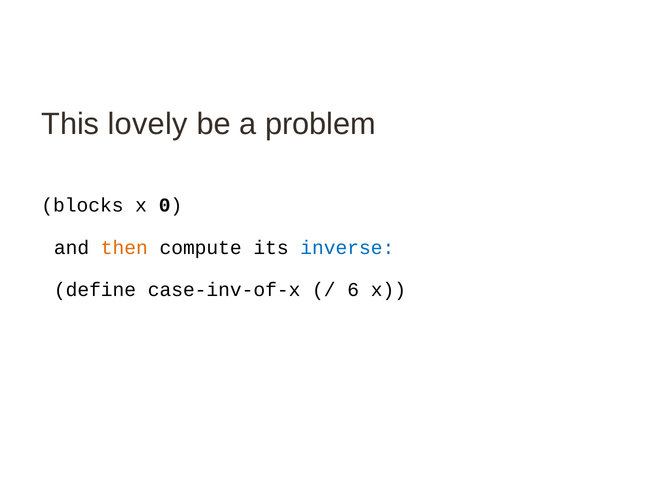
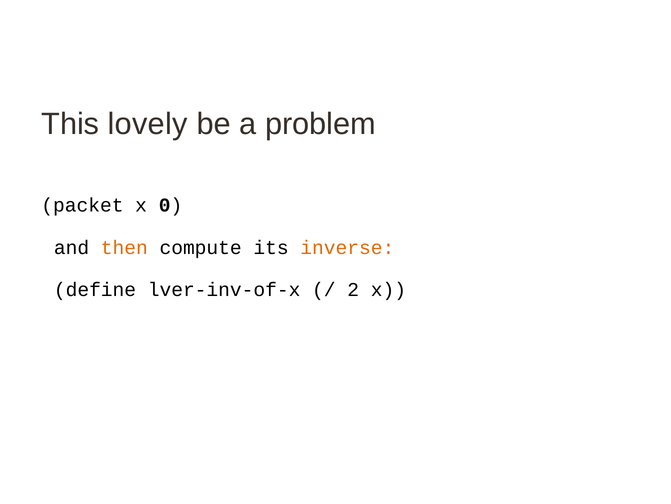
blocks: blocks -> packet (82, 205)
inverse colour: blue -> orange (347, 247)
case-inv-of-x: case-inv-of-x -> lver-inv-of-x (224, 289)
6: 6 -> 2 (353, 289)
